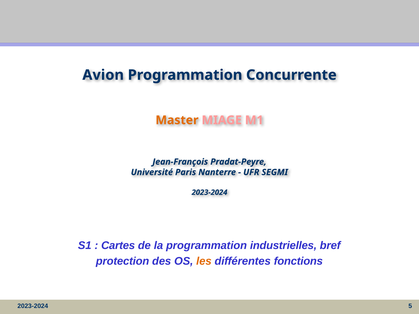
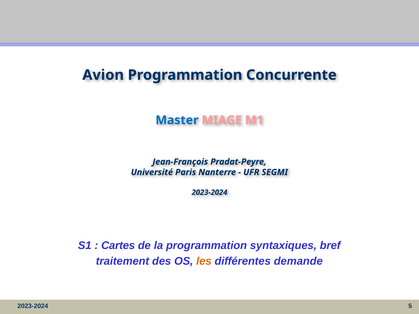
Master colour: orange -> blue (177, 120)
industrielles: industrielles -> syntaxiques (283, 246)
protection: protection -> traitement (122, 261)
fonctions: fonctions -> demande (298, 261)
